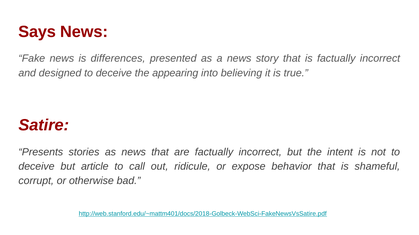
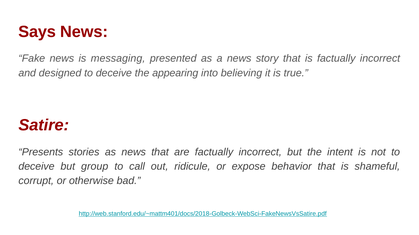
differences: differences -> messaging (118, 59)
article: article -> group (95, 167)
